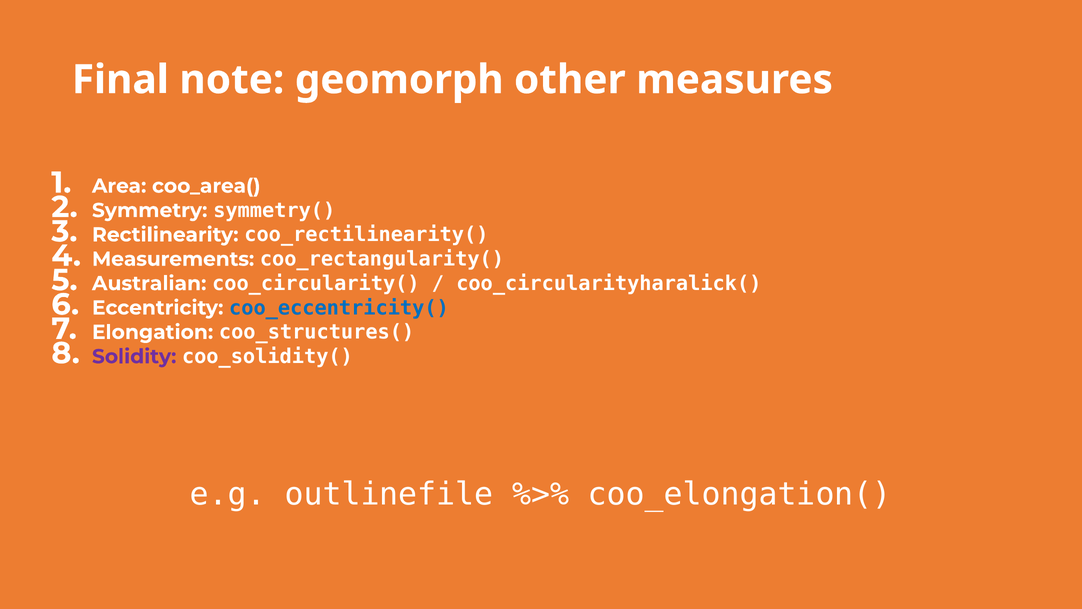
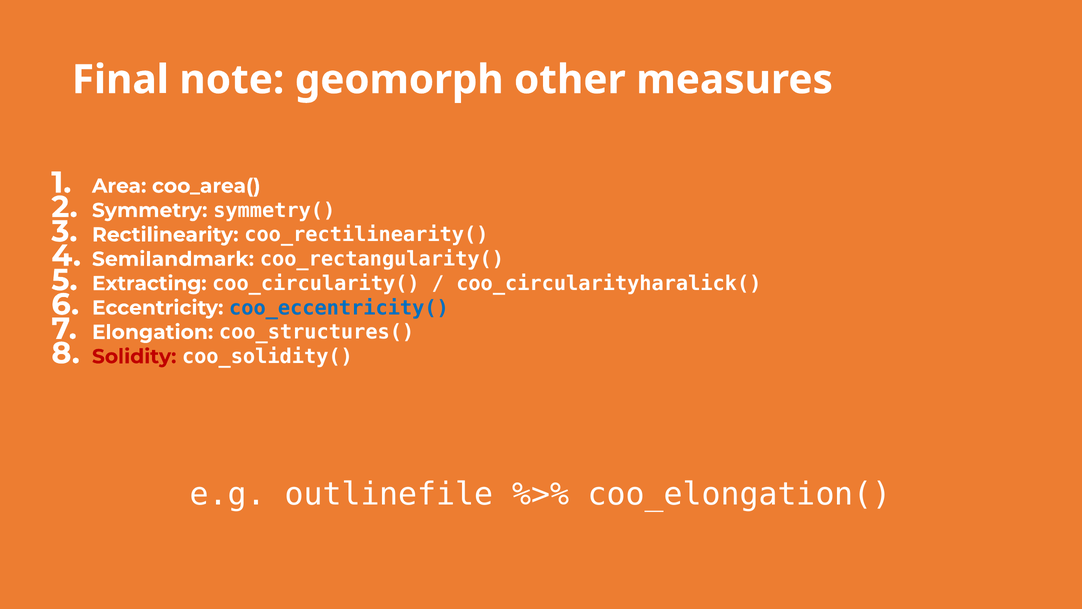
Measurements: Measurements -> Semilandmark (173, 259)
Australian: Australian -> Extracting (149, 283)
Solidity colour: purple -> red (134, 356)
